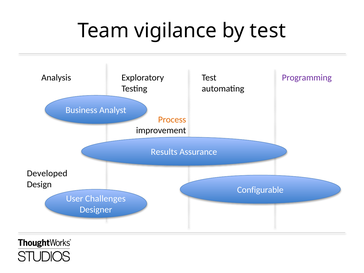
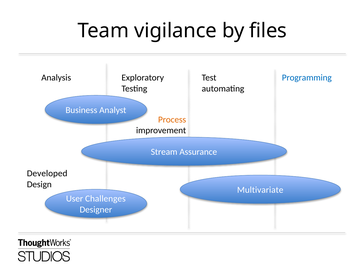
by test: test -> files (268, 31)
Programming colour: purple -> blue (307, 78)
Results: Results -> Stream (164, 152)
Configurable: Configurable -> Multivariate (260, 190)
